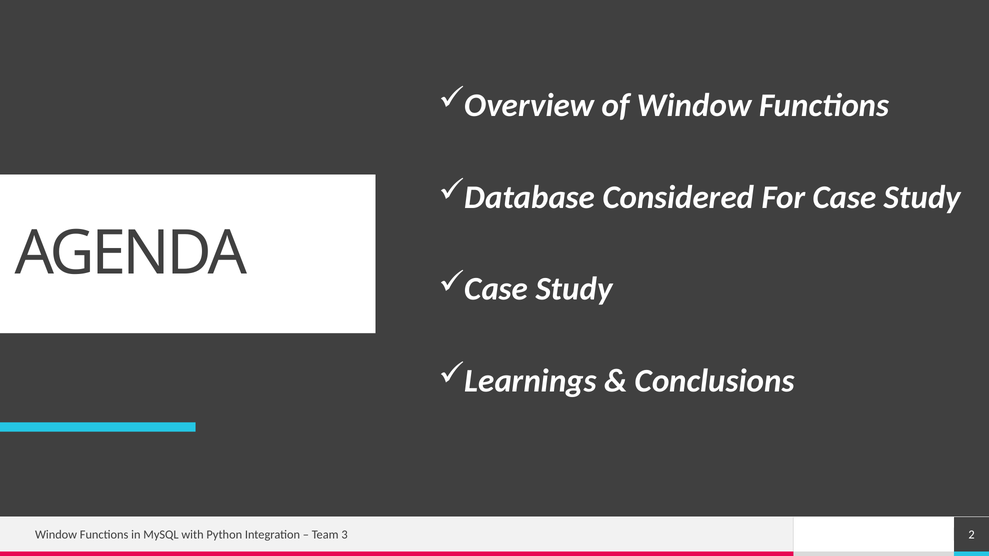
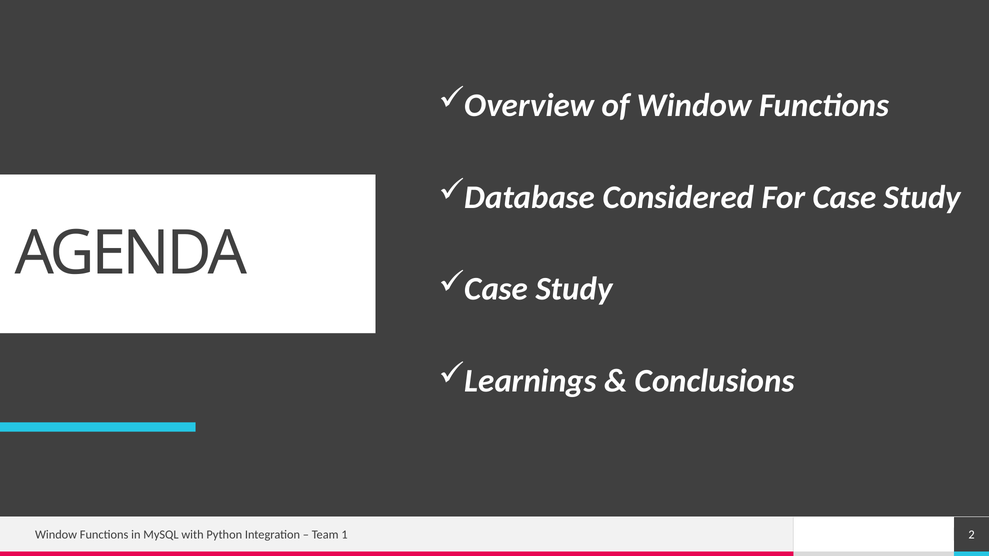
3: 3 -> 1 (345, 535)
